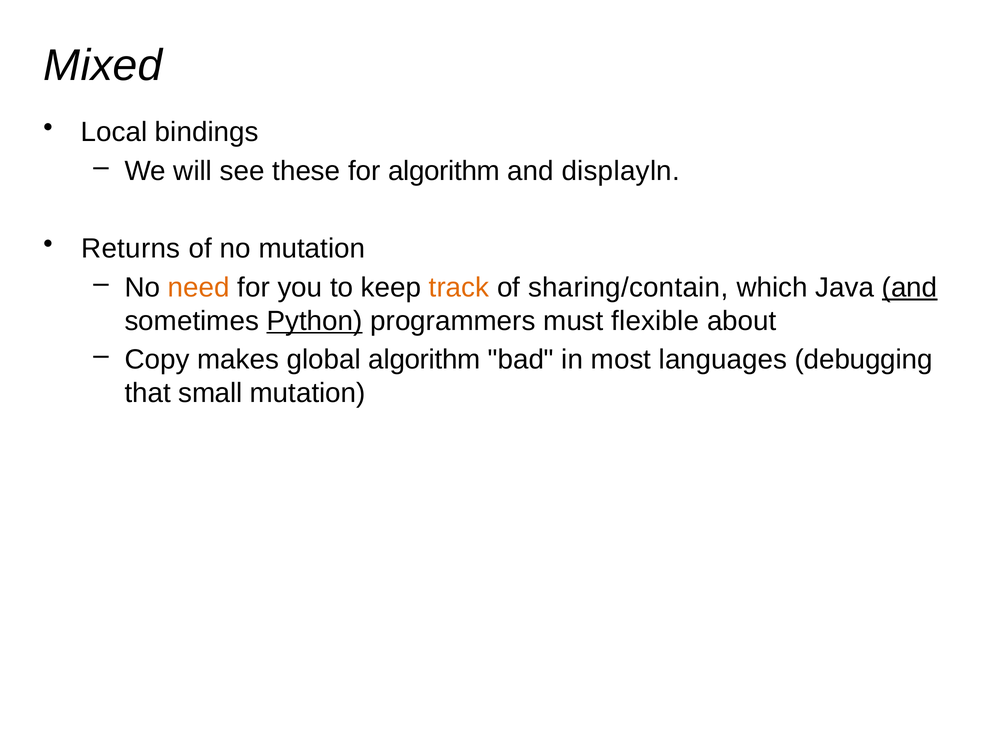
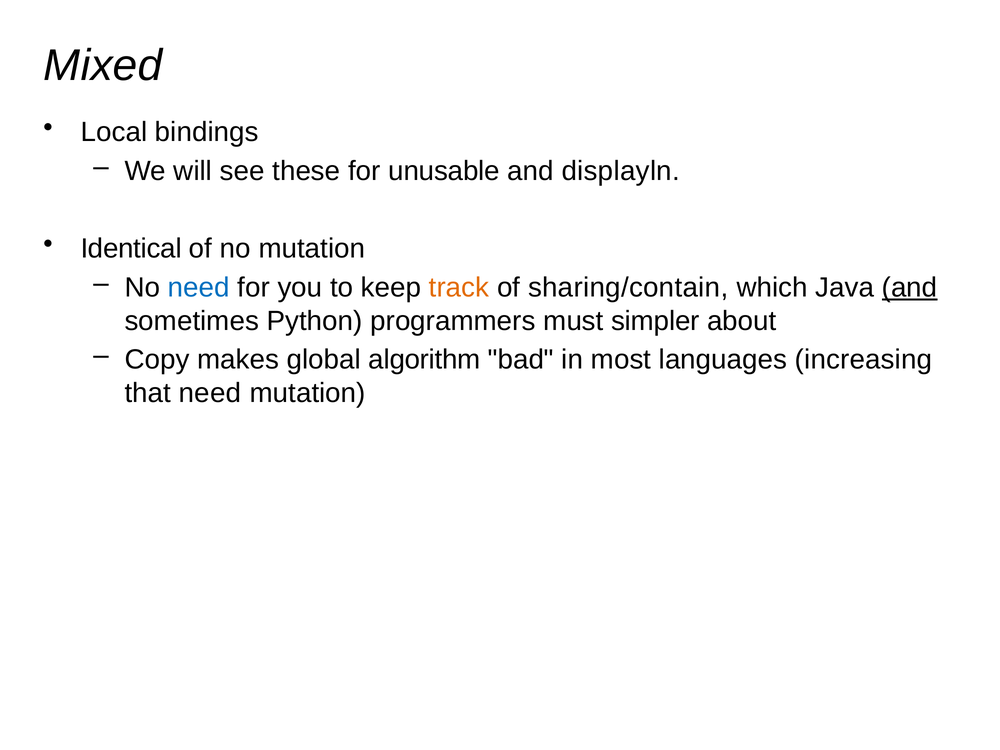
for algorithm: algorithm -> unusable (444, 171)
Returns: Returns -> Identical (131, 249)
need colour: orange -> blue (199, 288)
Python underline: present -> none (315, 321)
flexible: flexible -> simpler (655, 321)
debugging: debugging -> increasing (864, 360)
that small: small -> need (210, 393)
